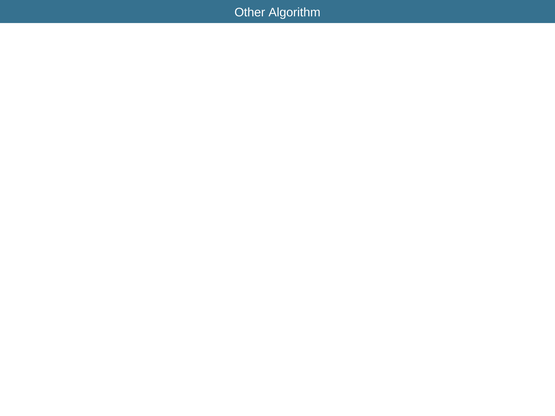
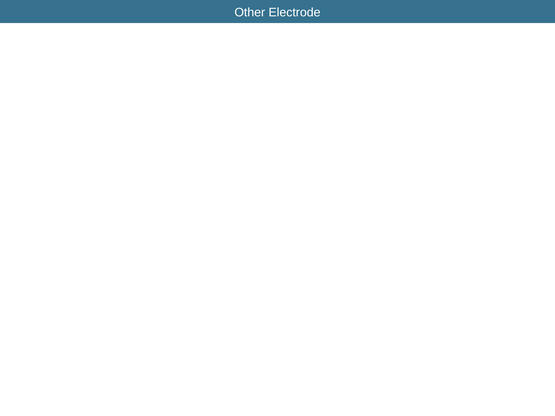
Other Algorithm: Algorithm -> Electrode (294, 12)
